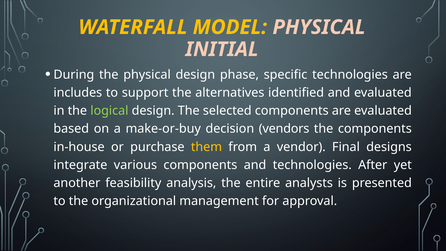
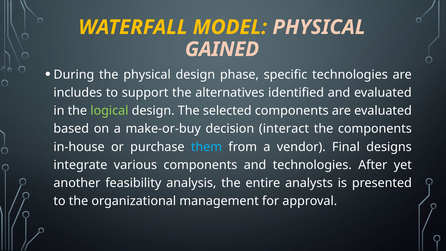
INITIAL: INITIAL -> GAINED (222, 49)
vendors: vendors -> interact (284, 129)
them colour: yellow -> light blue (206, 147)
